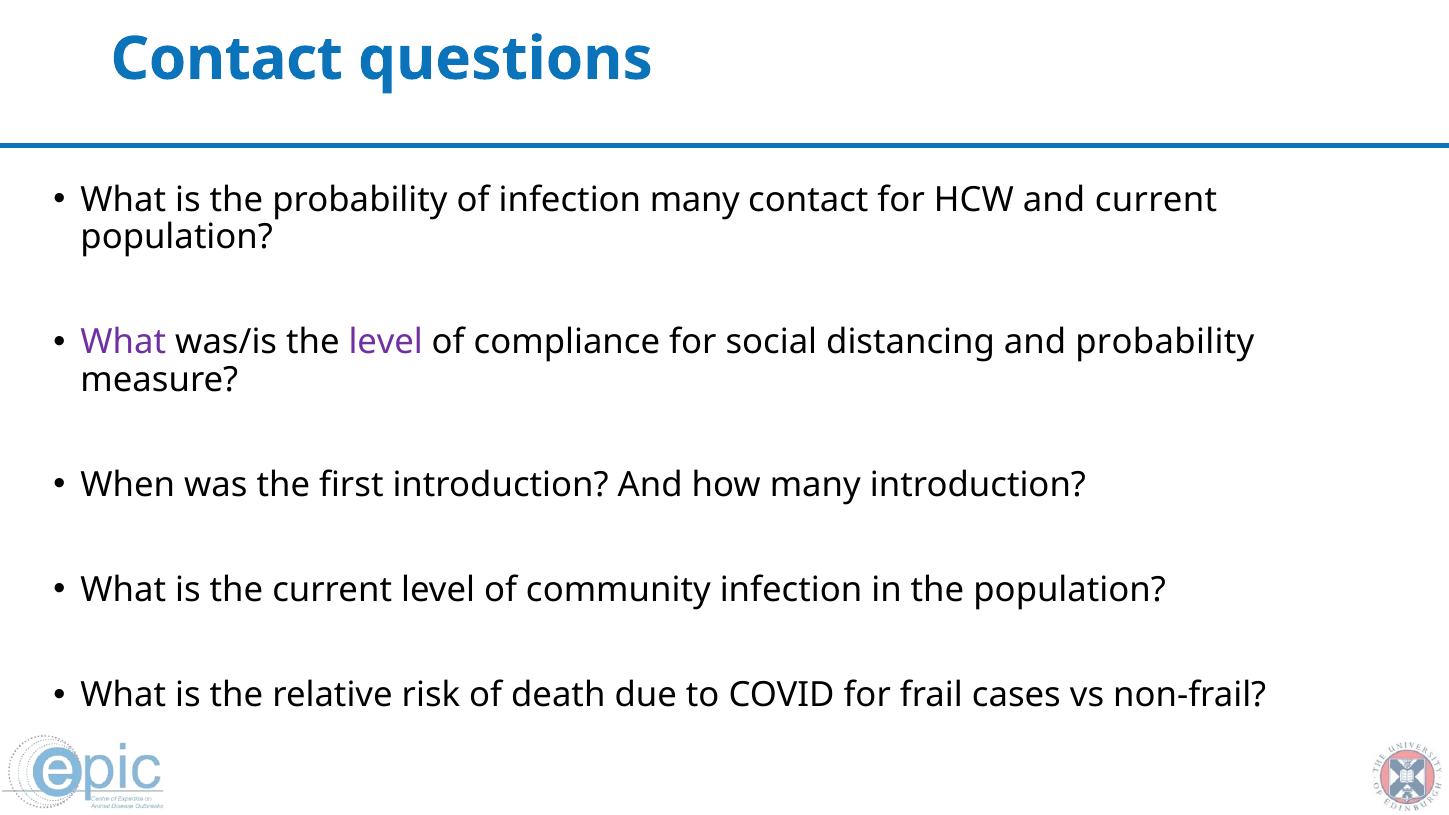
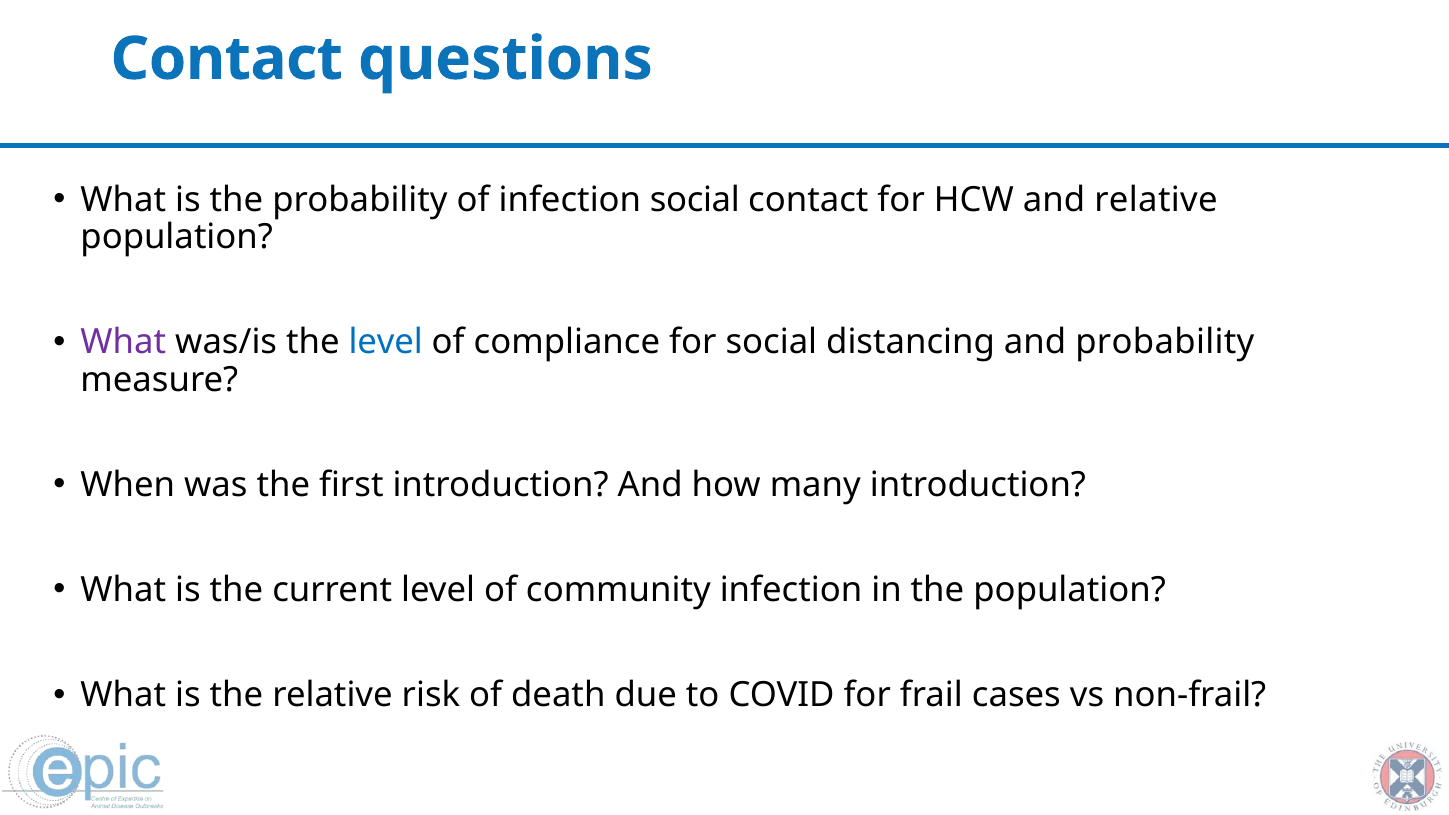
infection many: many -> social (695, 200)
and current: current -> relative (1156, 200)
level colour: purple -> blue (386, 342)
